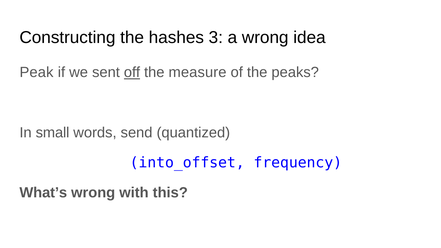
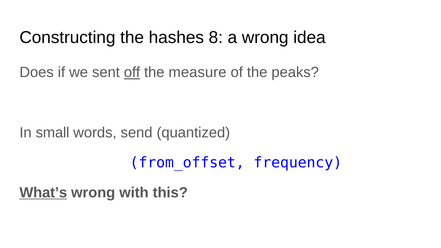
3: 3 -> 8 (216, 37)
Peak: Peak -> Does (37, 72)
into_offset: into_offset -> from_offset (187, 163)
What’s underline: none -> present (43, 193)
